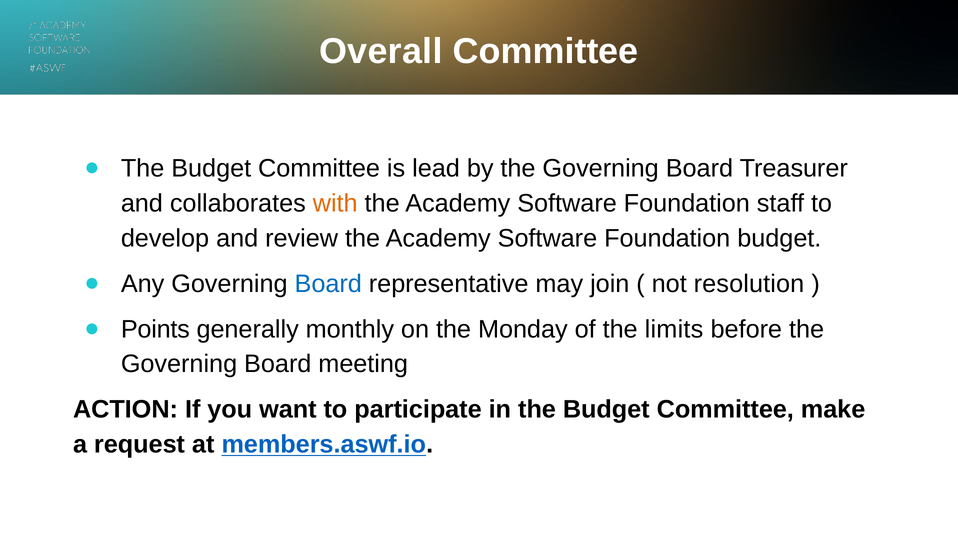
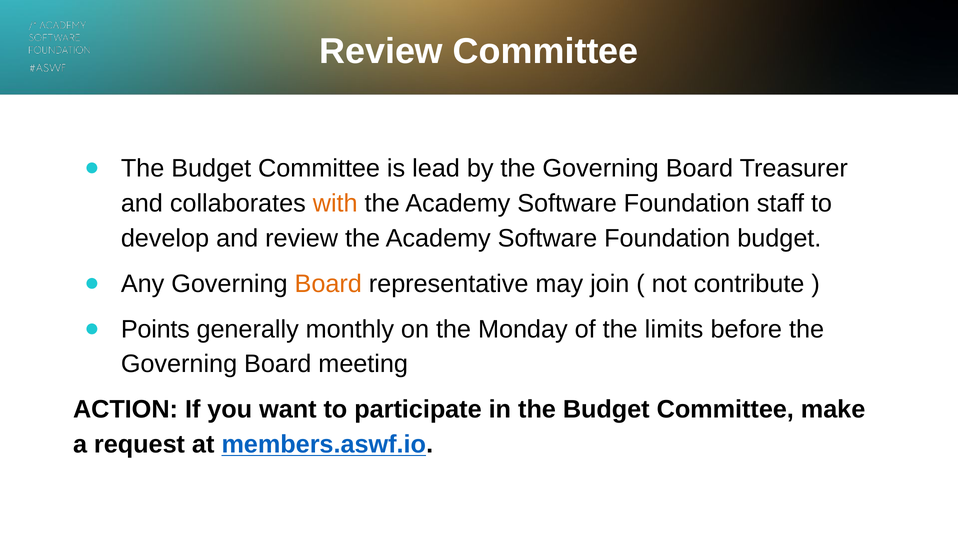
Overall: Overall -> Review (381, 52)
Board colour: blue -> orange (328, 284)
resolution: resolution -> contribute (749, 284)
